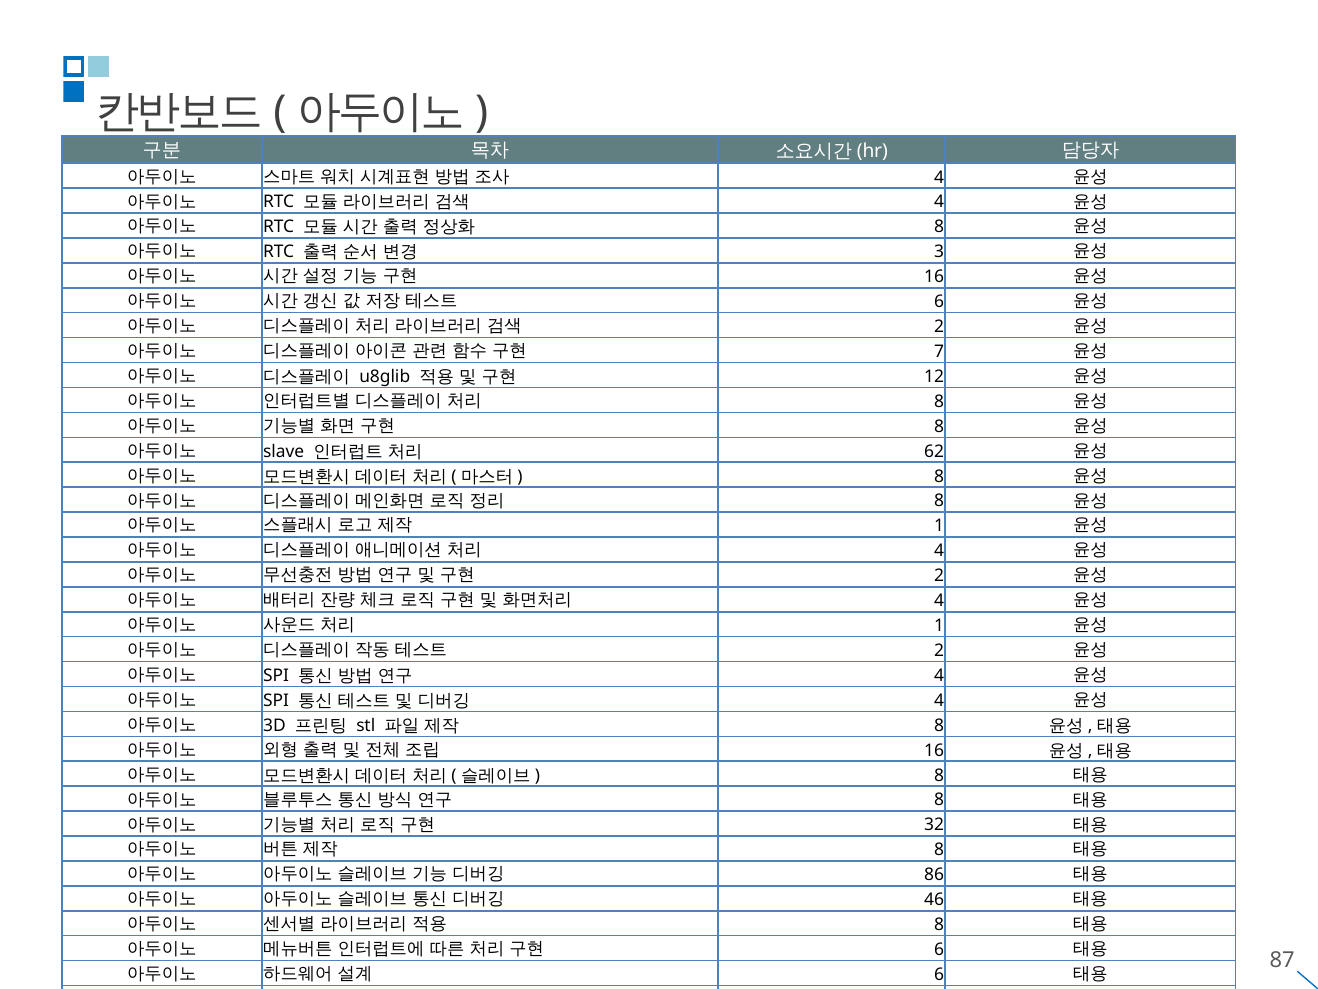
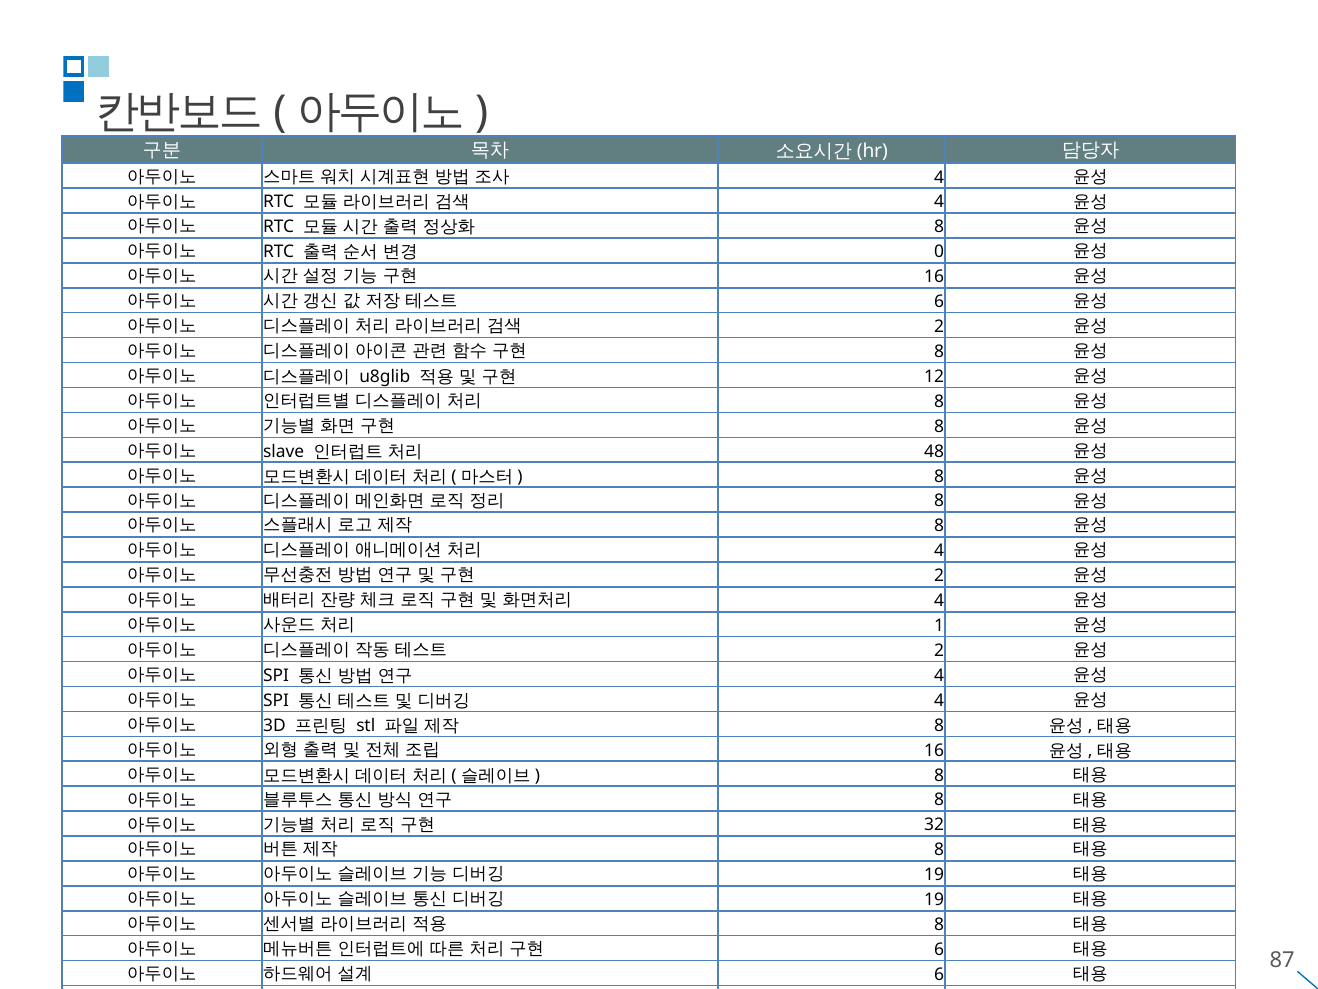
3: 3 -> 0 (939, 252)
7: 7 -> 8 (939, 352)
62: 62 -> 48 (934, 451)
1: 1 -> 8 (939, 526)
86: 86 -> 19 (934, 875)
46: 46 -> 19 (934, 899)
